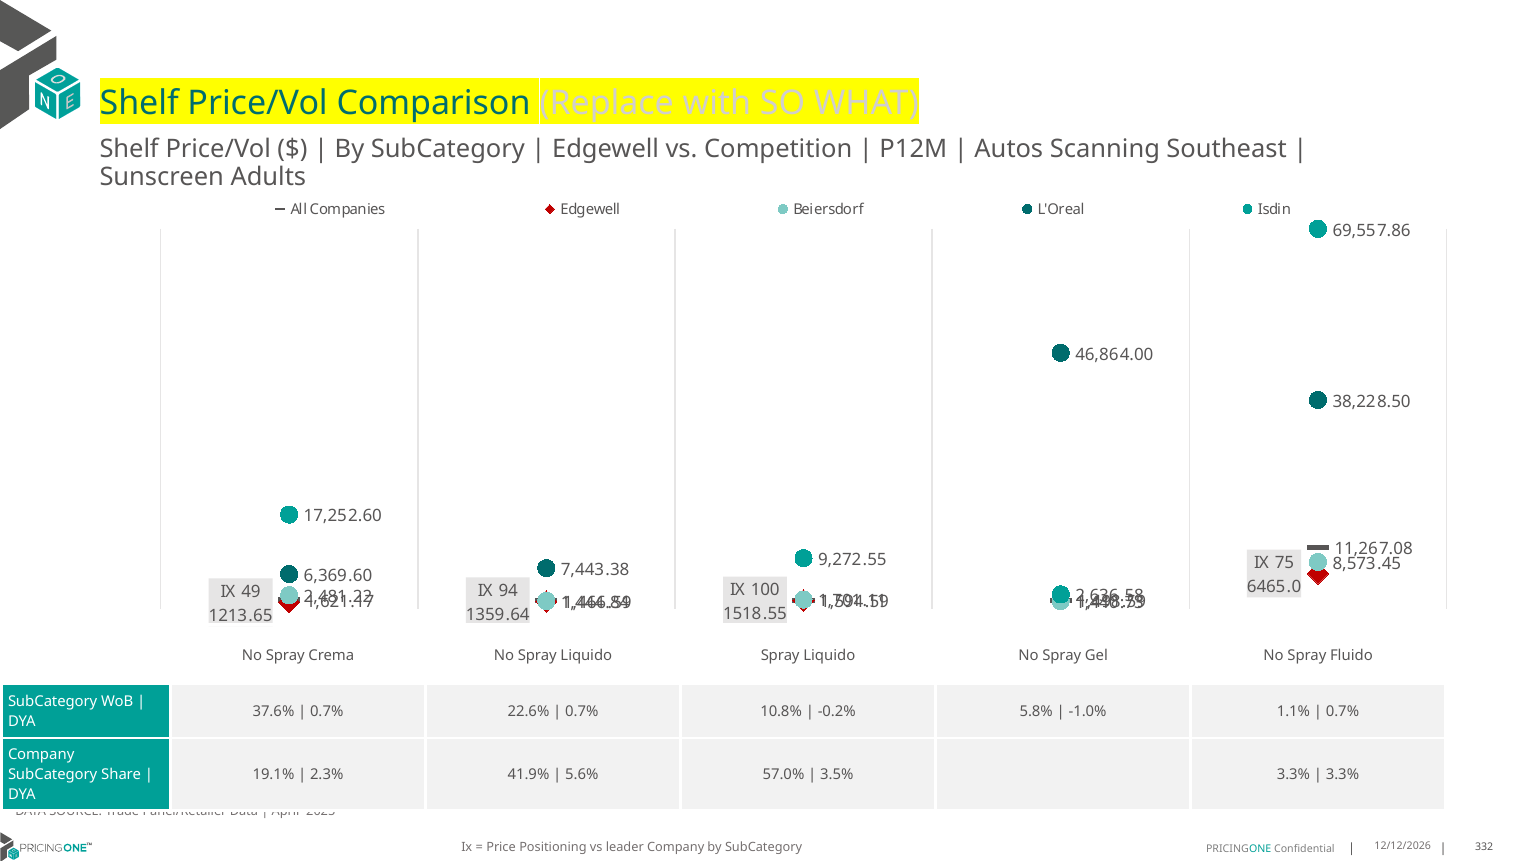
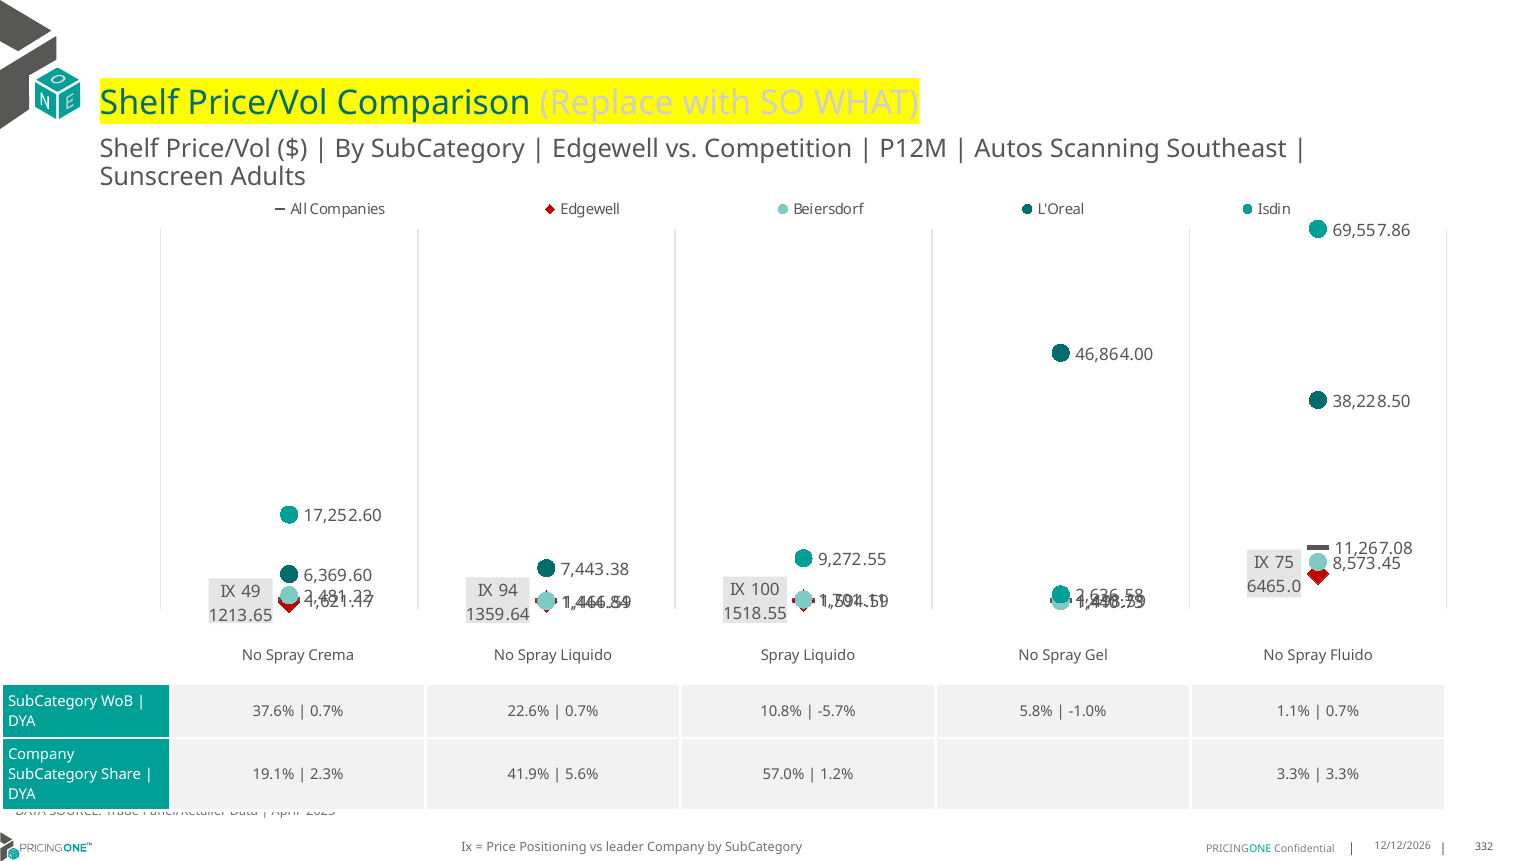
-0.2%: -0.2% -> -5.7% (837, 712)
3.5%: 3.5% -> 1.2% (837, 775)
